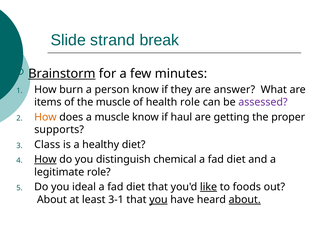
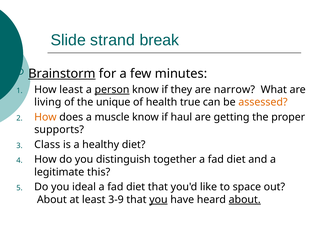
How burn: burn -> least (71, 89)
person underline: none -> present (112, 89)
answer: answer -> narrow (234, 89)
items: items -> living (48, 102)
the muscle: muscle -> unique (113, 102)
health role: role -> true (190, 102)
assessed colour: purple -> orange (263, 102)
How underline: present -> none (45, 159)
chemical: chemical -> together (175, 159)
legitimate role: role -> this (99, 172)
like underline: present -> none (209, 187)
foods: foods -> space (247, 187)
3-1: 3-1 -> 3-9 (116, 199)
